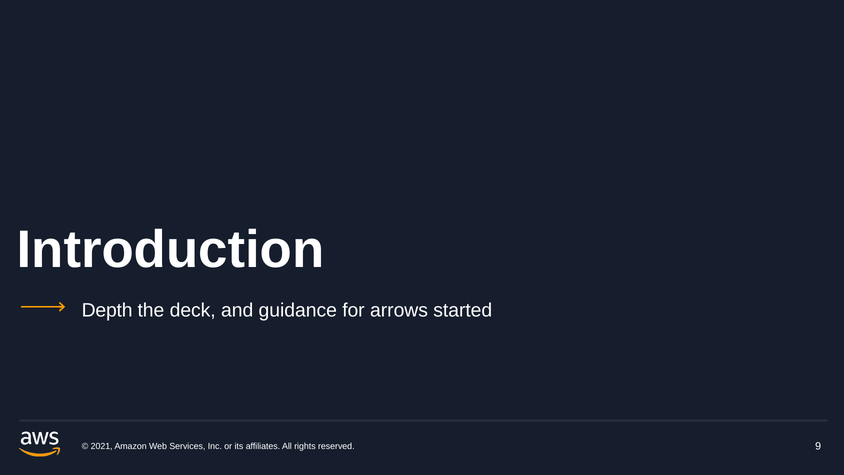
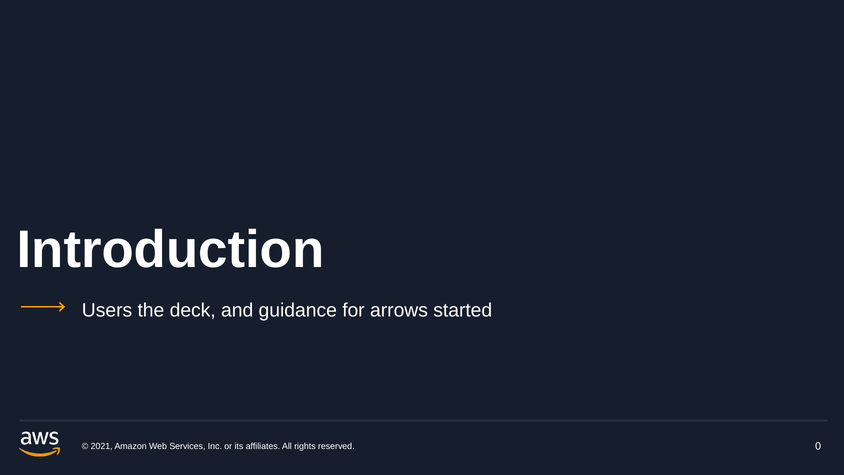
Depth: Depth -> Users (107, 310)
9: 9 -> 0 (818, 446)
